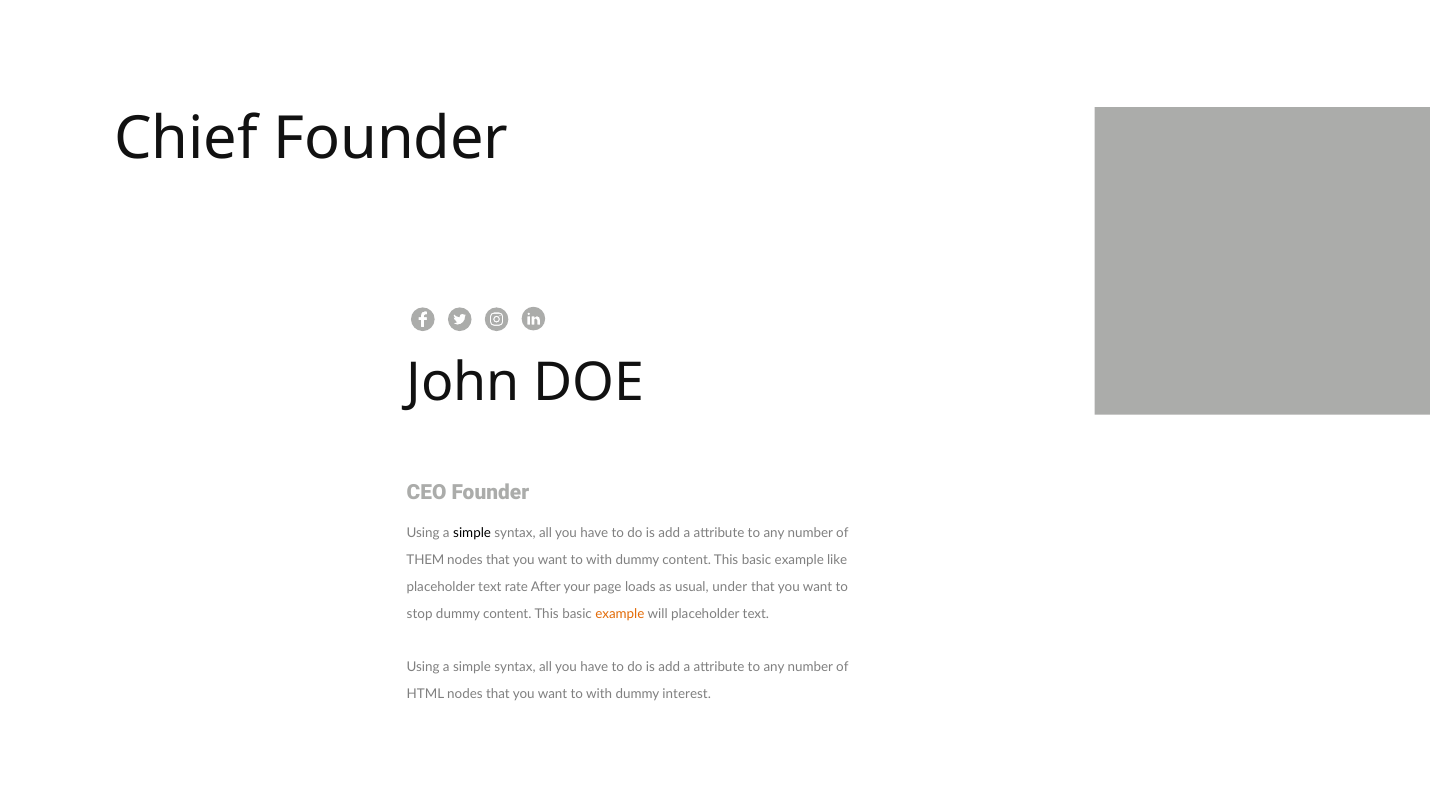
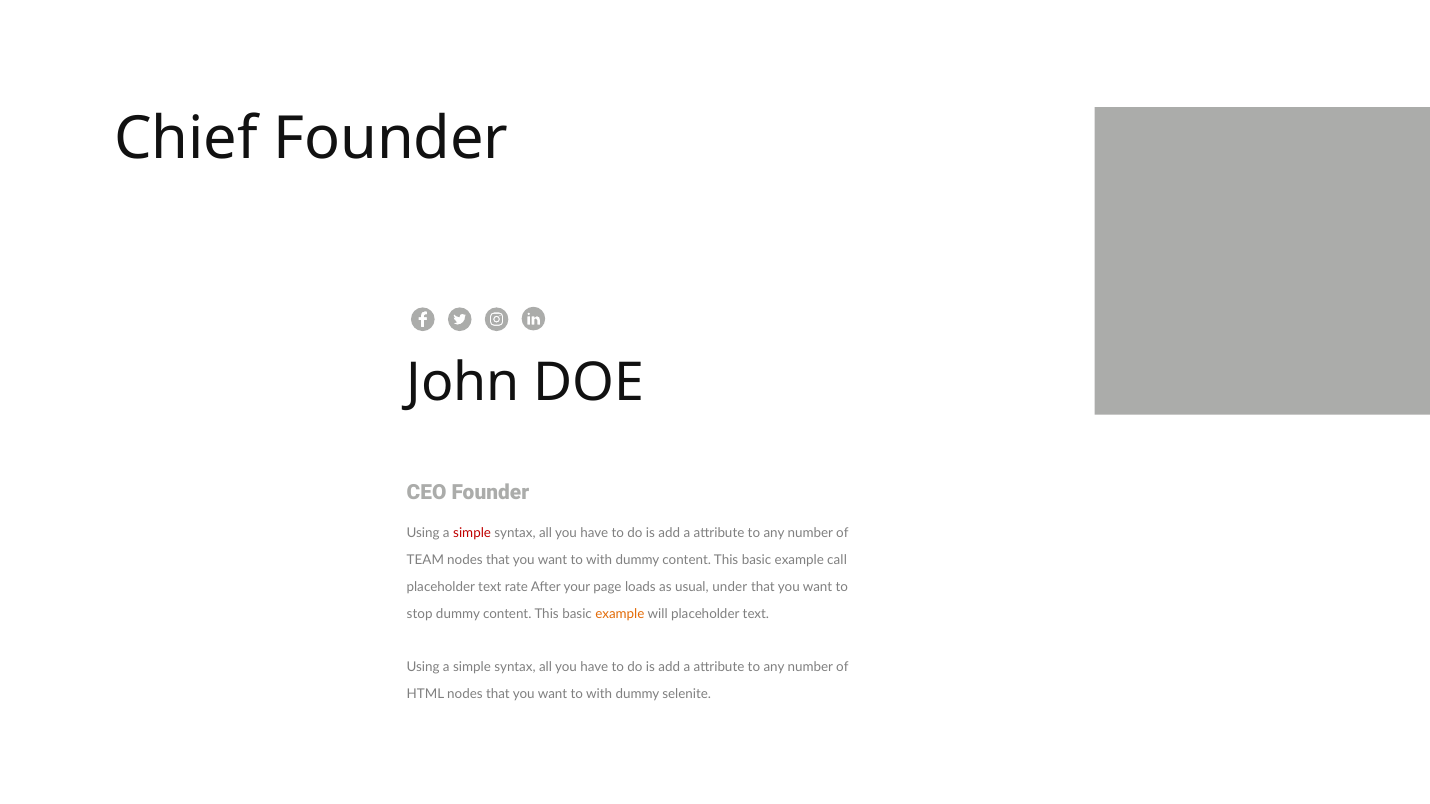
simple colour: black -> red (472, 534)
THEM: THEM -> TEAM (425, 560)
like: like -> call (837, 560)
interest: interest -> selenite (687, 694)
